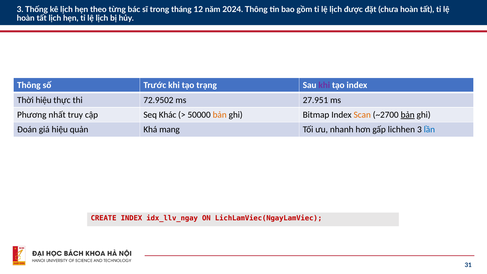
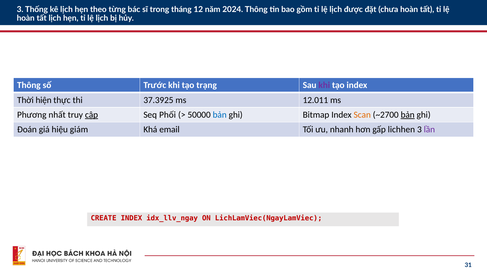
Thời hiệu: hiệu -> hiện (44, 100)
72.9502: 72.9502 -> 37.3925 (158, 100)
27.951: 27.951 -> 12.011 (315, 100)
cập underline: none -> present (91, 115)
Khác: Khác -> Phối (168, 115)
bản colour: orange -> blue (220, 115)
quản: quản -> giám (79, 130)
mang: mang -> email (169, 130)
lần colour: blue -> purple (429, 130)
